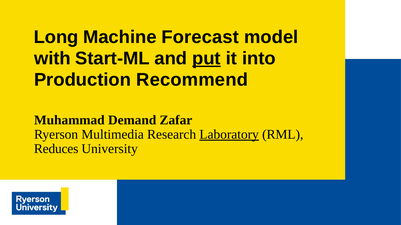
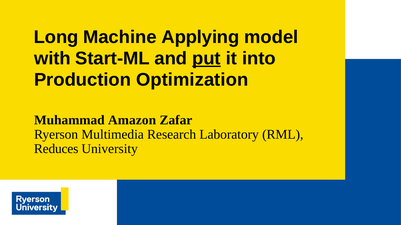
Forecast: Forecast -> Applying (200, 37)
Recommend: Recommend -> Optimization (192, 80)
Demand: Demand -> Amazon (132, 120)
Laboratory underline: present -> none (229, 135)
